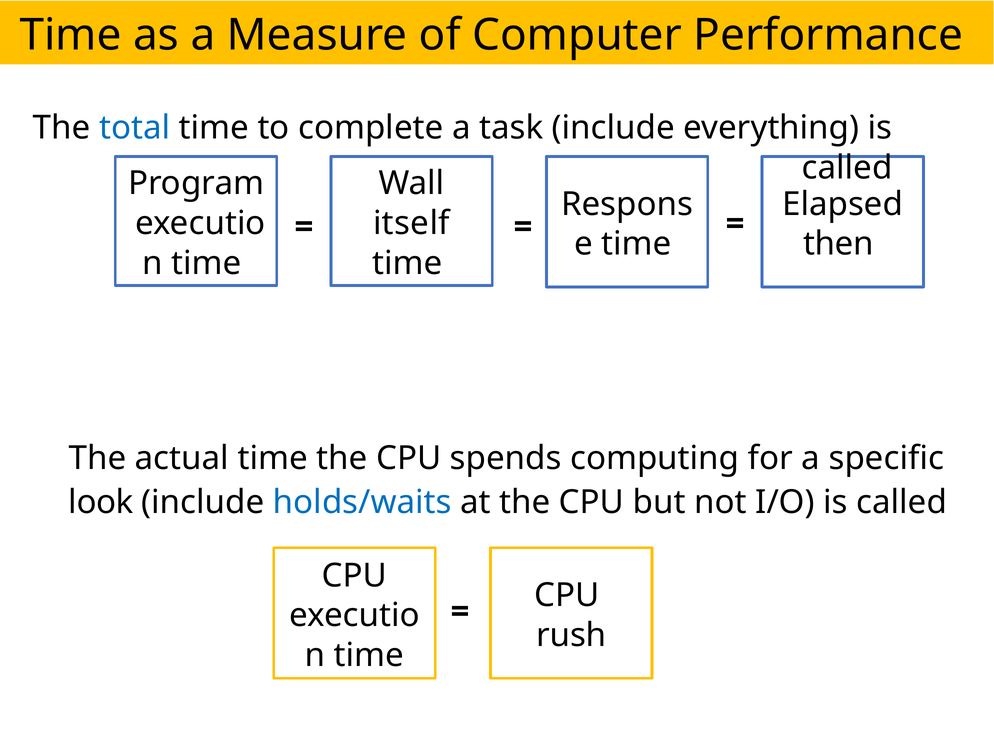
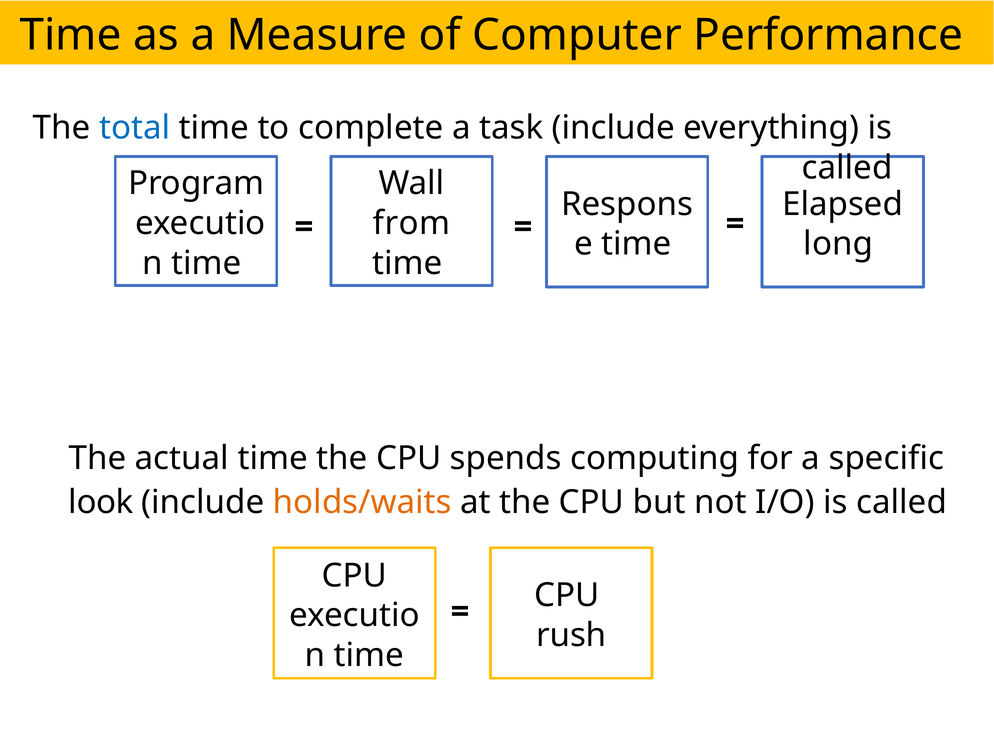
itself: itself -> from (411, 223)
then: then -> long (838, 244)
holds/waits colour: blue -> orange (362, 502)
